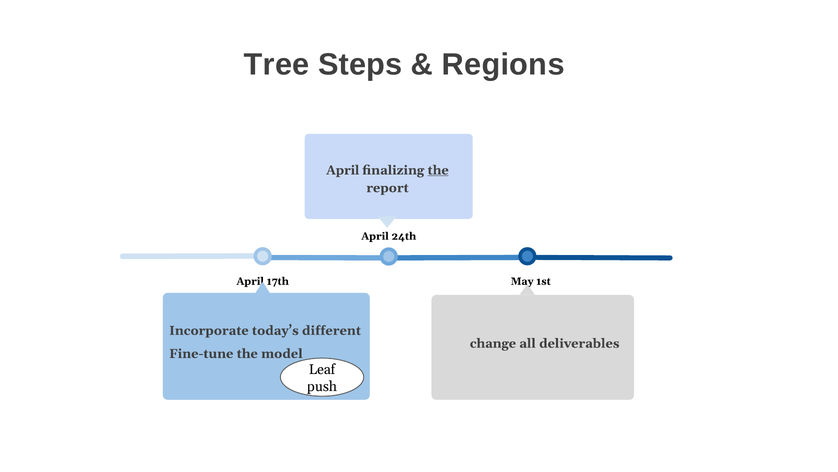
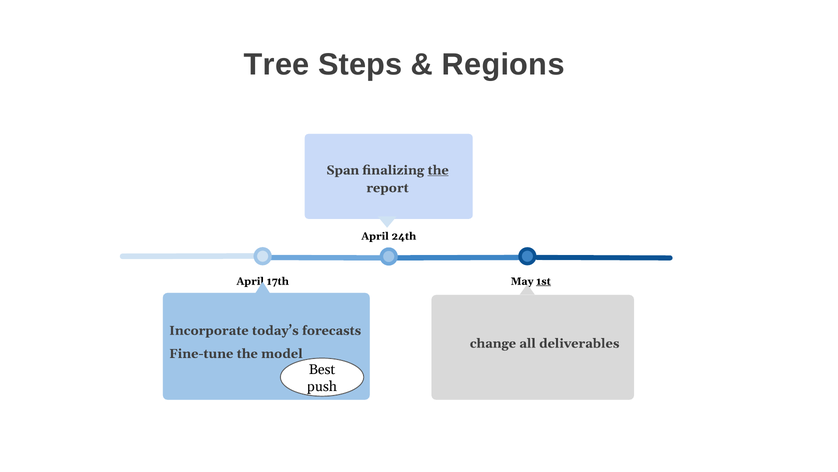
April: April -> Span (343, 170)
1st underline: none -> present (543, 281)
different: different -> forecasts (332, 330)
Leaf: Leaf -> Best (322, 369)
